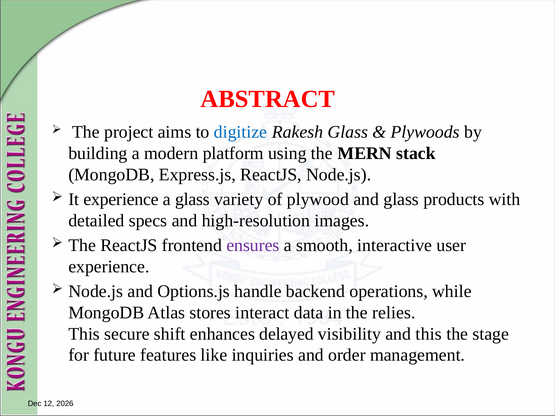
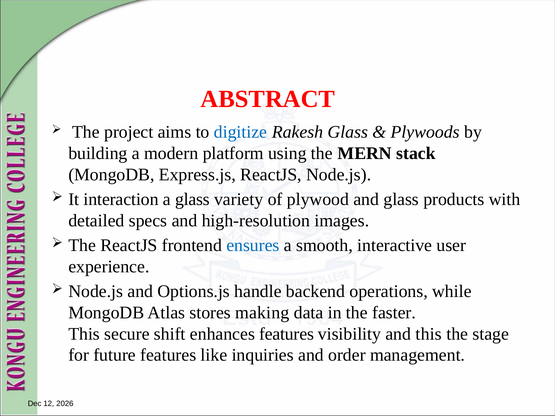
It experience: experience -> interaction (121, 199)
ensures colour: purple -> blue (253, 245)
interact: interact -> making (262, 313)
relies: relies -> faster (394, 313)
enhances delayed: delayed -> features (287, 334)
